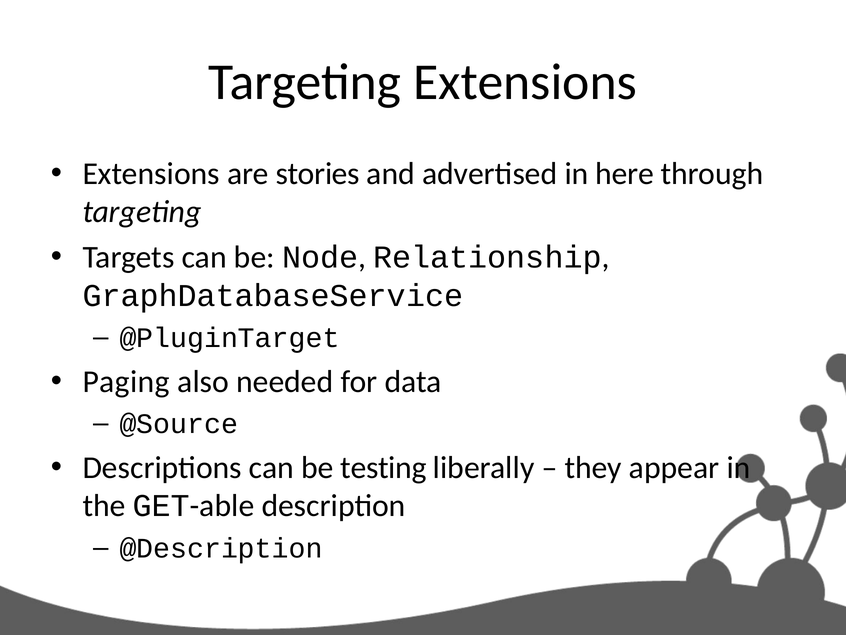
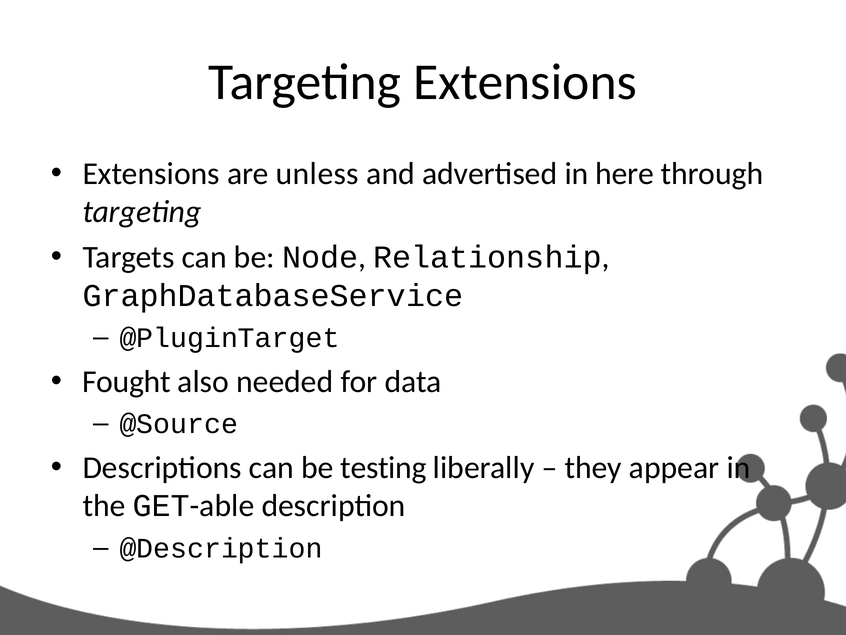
stories: stories -> unless (317, 174)
Paging: Paging -> Fought (127, 381)
